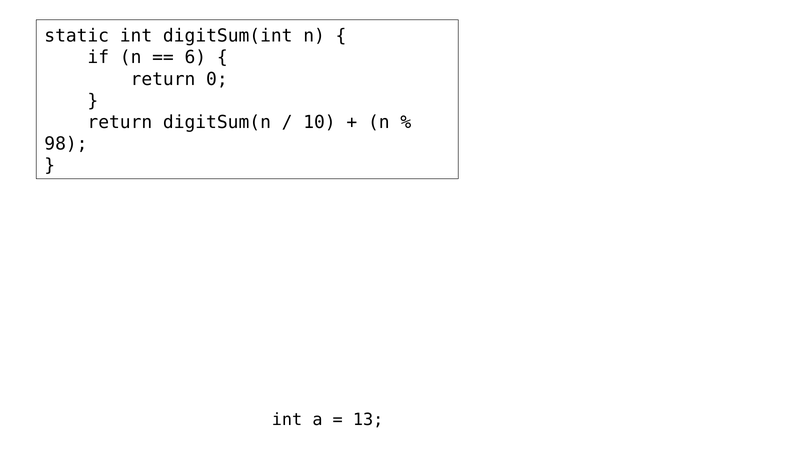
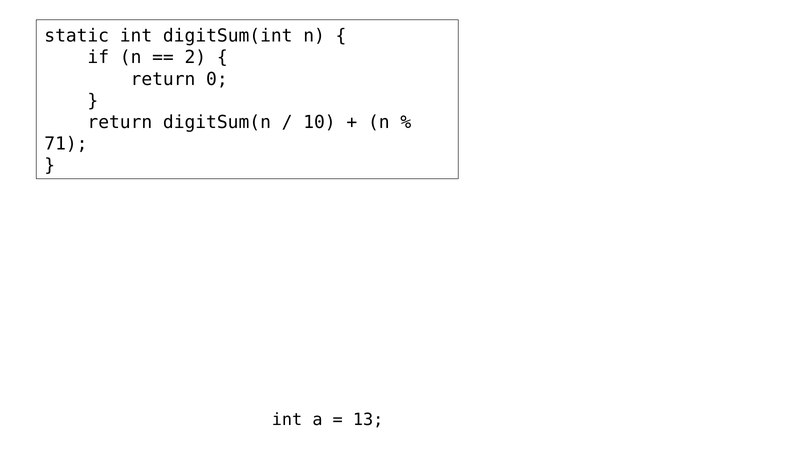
6: 6 -> 2 (195, 58)
98: 98 -> 71 (66, 144)
